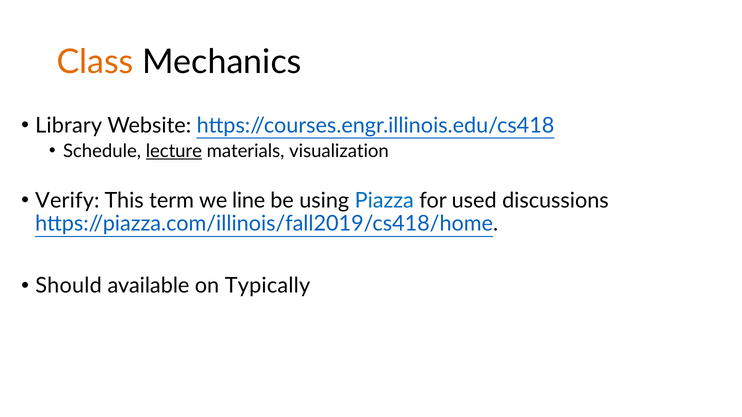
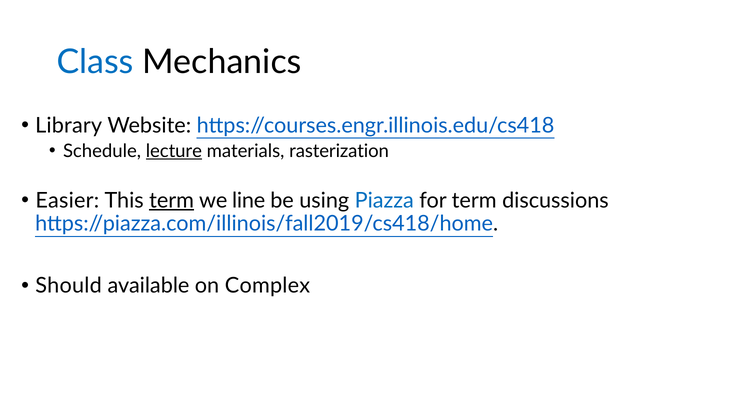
Class colour: orange -> blue (95, 62)
visualization: visualization -> rasterization (339, 151)
Verify: Verify -> Easier (67, 201)
term underline: none -> present (172, 201)
for used: used -> term (474, 201)
Typically: Typically -> Complex (267, 286)
